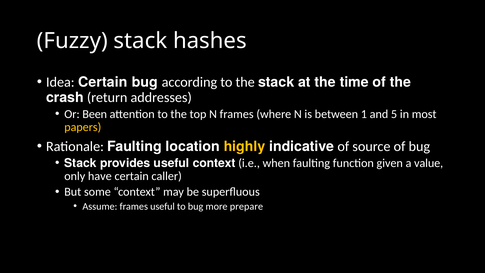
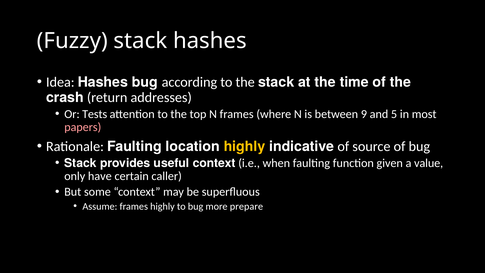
Idea Certain: Certain -> Hashes (103, 82)
Been: Been -> Tests (95, 114)
1: 1 -> 9 (364, 114)
papers colour: yellow -> pink (83, 127)
frames useful: useful -> highly (162, 206)
